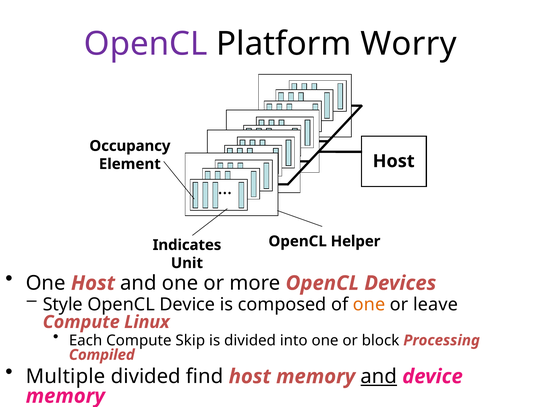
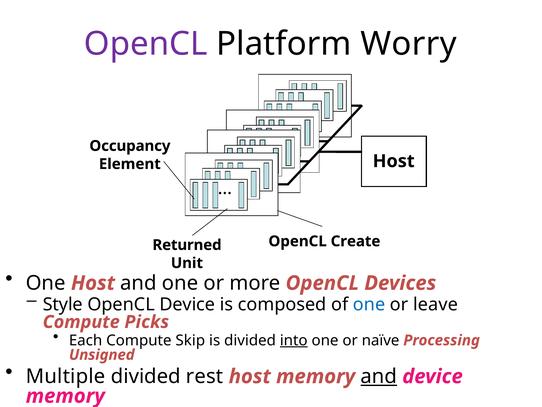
Helper: Helper -> Create (356, 241)
Indicates: Indicates -> Returned (187, 245)
one colour: orange -> blue (369, 304)
Linux: Linux -> Picks (147, 322)
into underline: none -> present (294, 340)
block: block -> naïve (381, 340)
Compiled: Compiled -> Unsigned (102, 354)
find: find -> rest (205, 376)
